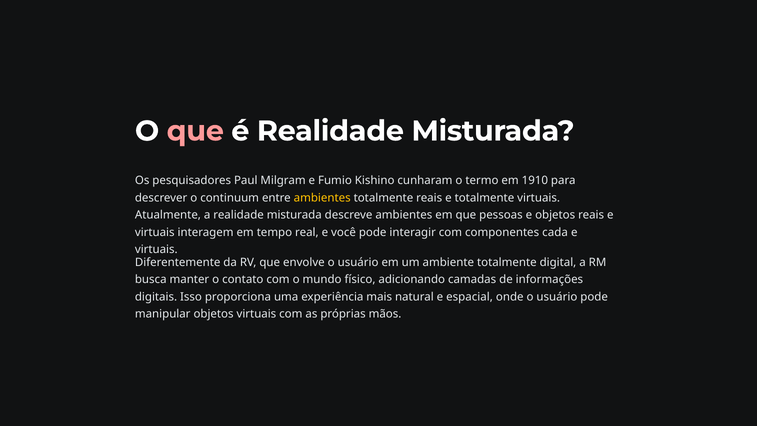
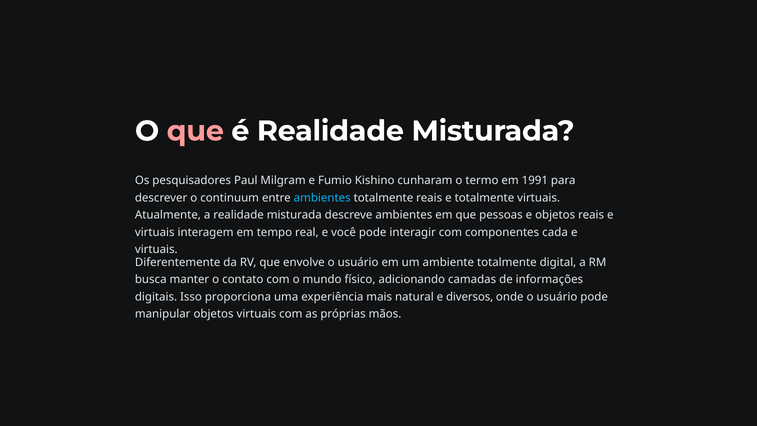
1910: 1910 -> 1991 (535, 180)
ambientes colour: yellow -> light blue (322, 198)
espacial: espacial -> diversos (470, 297)
